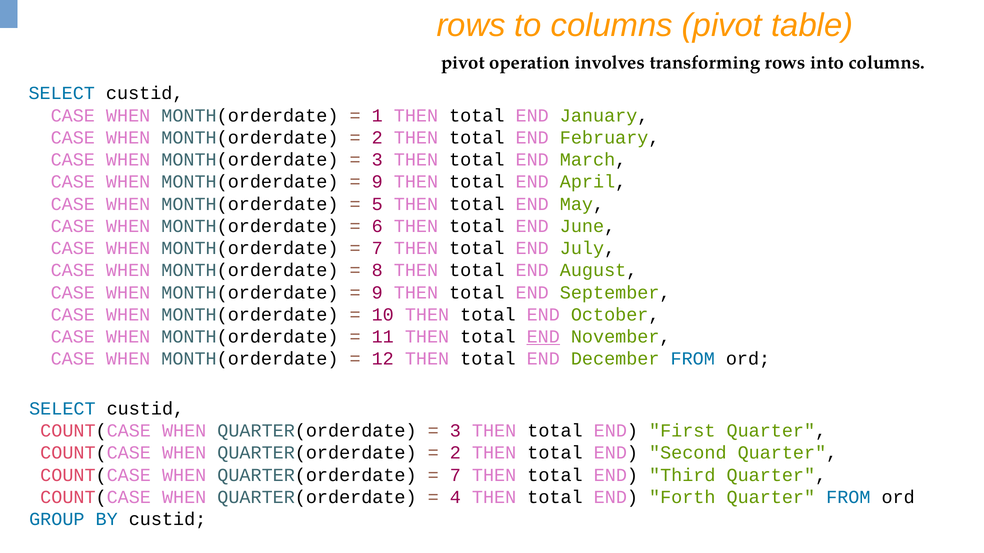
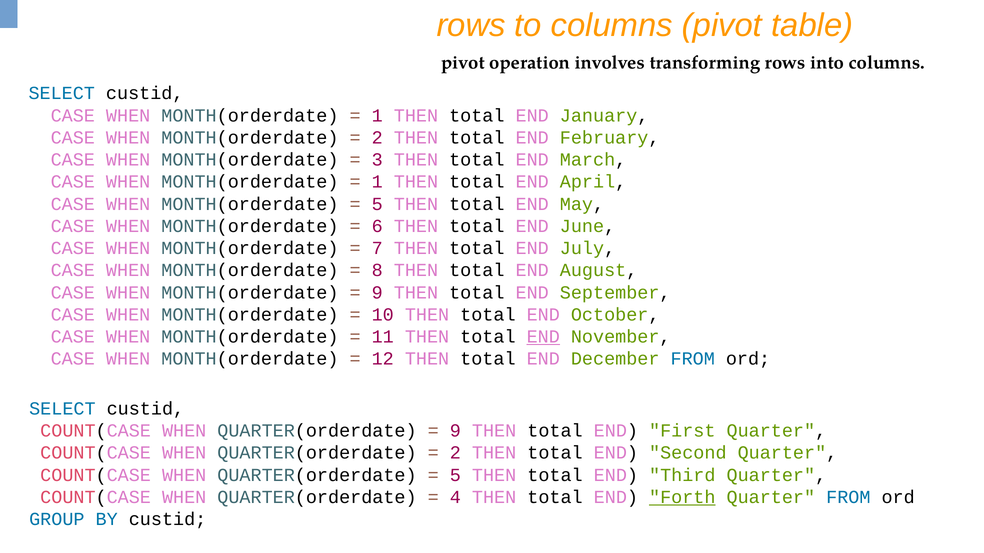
9: 9 -> 1 (377, 182)
3: 3 -> 9 (455, 431)
7: 7 -> 5 (455, 475)
Forth underline: none -> present (682, 497)
